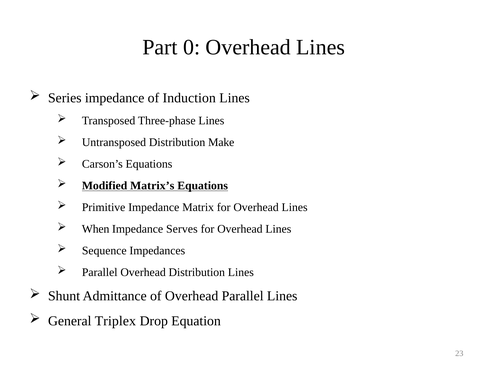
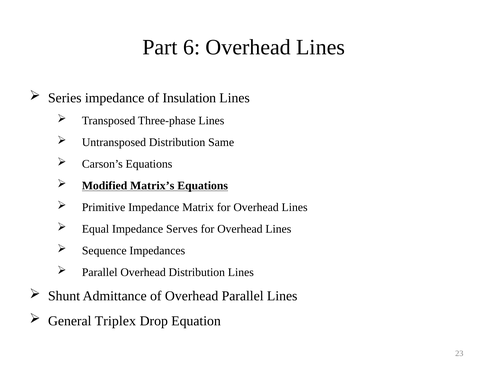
0: 0 -> 6 (192, 47)
Induction: Induction -> Insulation (189, 98)
Make: Make -> Same (221, 142)
When: When -> Equal (96, 229)
